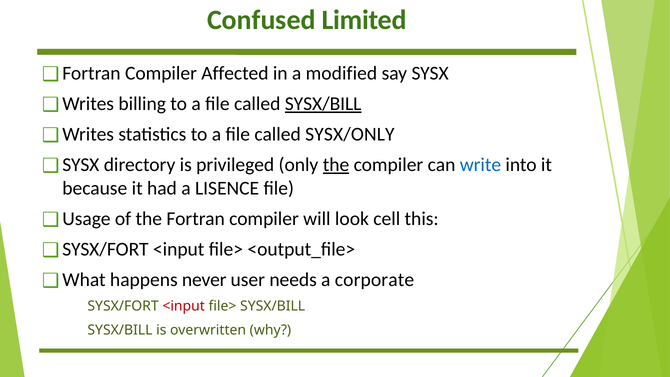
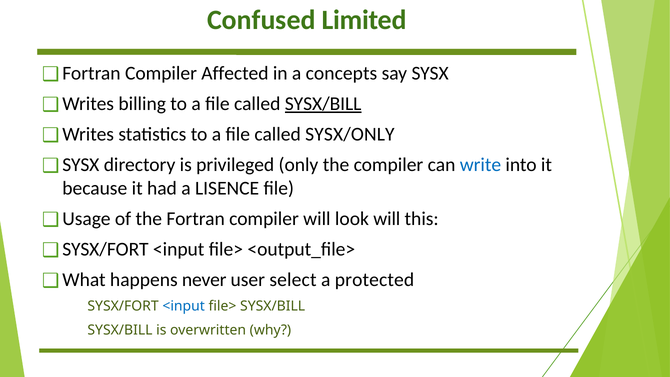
modified: modified -> concepts (341, 73)
the underline: present -> none (336, 165)
look cell: cell -> will (387, 219)
needs: needs -> select (293, 280)
corporate: corporate -> protected (375, 280)
<input colour: red -> blue (184, 306)
